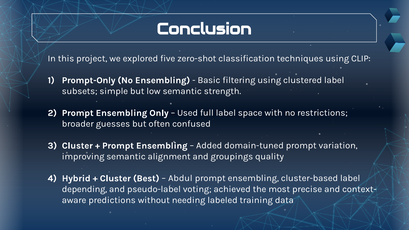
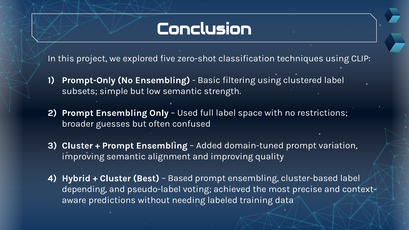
and groupings: groupings -> improving (232, 157)
Abdul: Abdul -> Based (180, 178)
